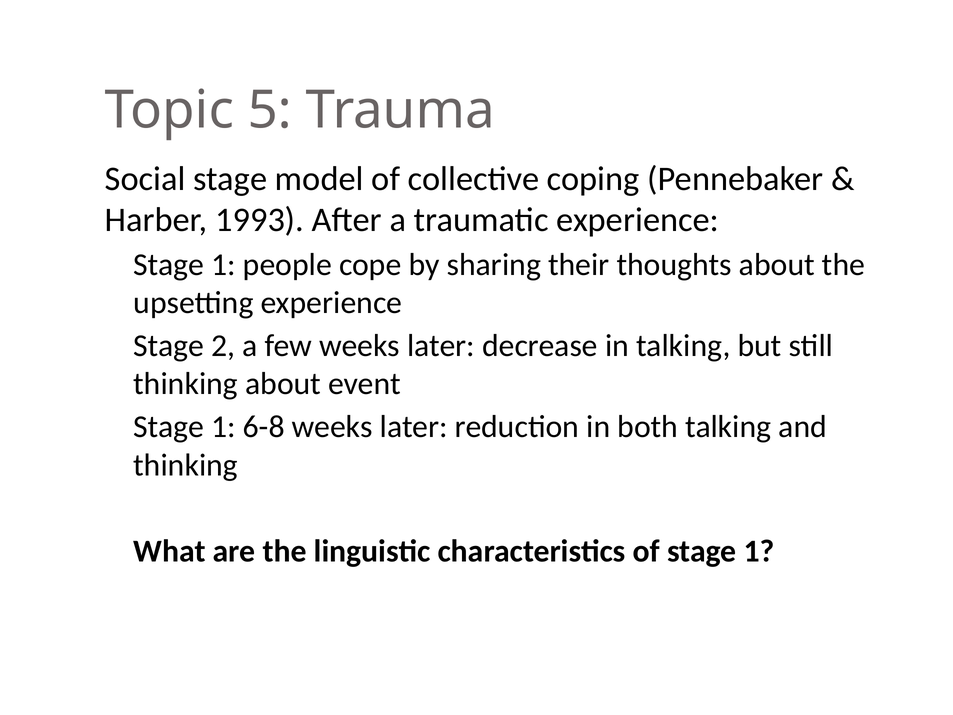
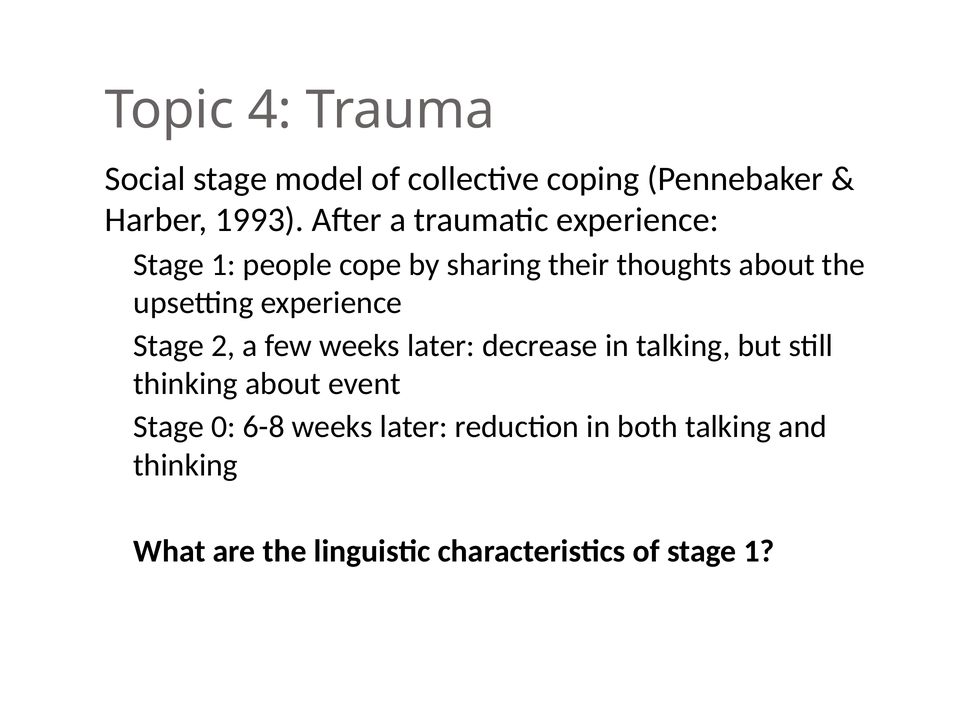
5: 5 -> 4 (270, 110)
1: 1 -> 0 (223, 427)
